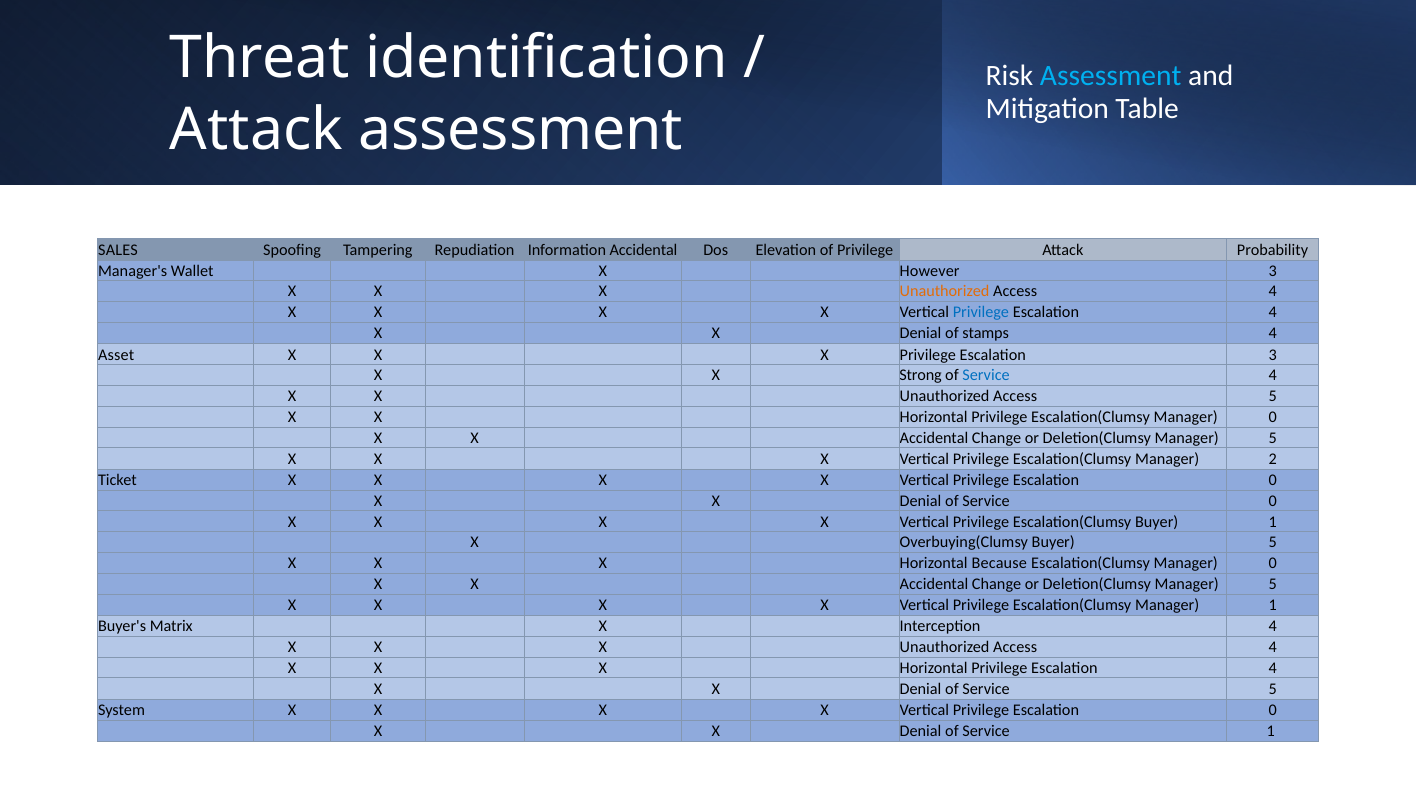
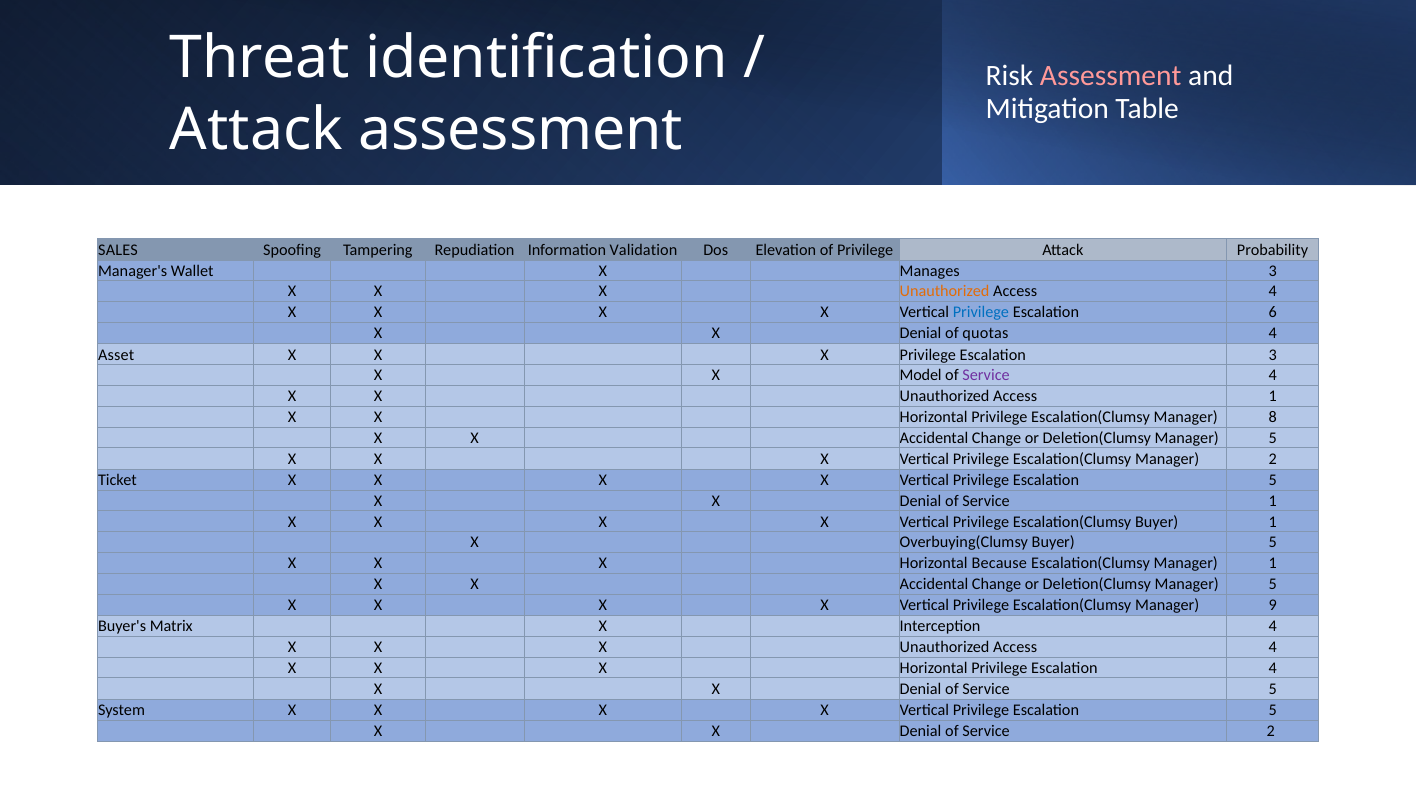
Assessment colour: light blue -> pink (1111, 76)
Information Accidental: Accidental -> Validation (643, 250)
However: However -> Manages (930, 271)
4: 4 -> 6 (1273, 312)
stamps: stamps -> quotas (985, 333)
Strong: Strong -> Model (921, 375)
Service colour: blue -> purple (986, 375)
Access 5: 5 -> 1 (1273, 396)
Privilege Escalation(Clumsy Manager 0: 0 -> 8 (1273, 417)
0: 0 -> 5 (1273, 480)
Service 0: 0 -> 1 (1273, 501)
0: 0 -> 1 (1273, 563)
Manager 1: 1 -> 9 (1273, 605)
0: 0 -> 5 (1273, 710)
Service 1: 1 -> 2 (1271, 731)
